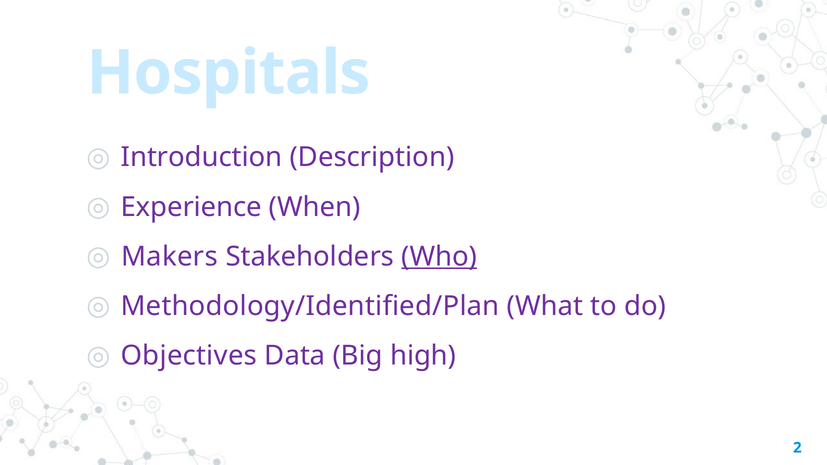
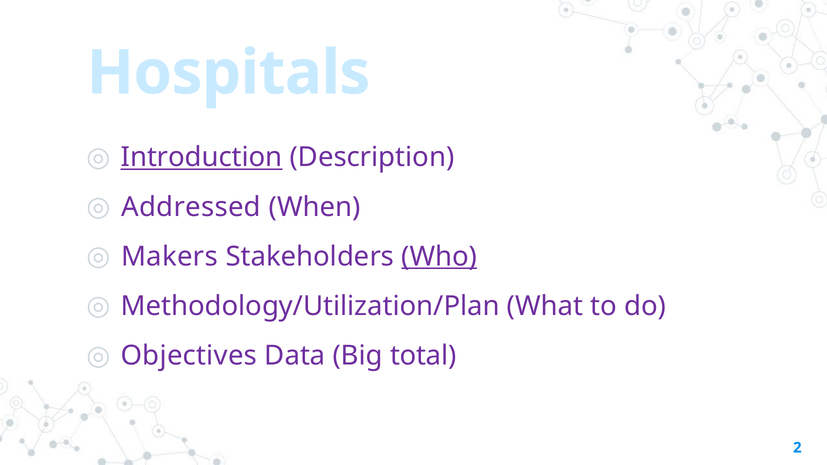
Introduction underline: none -> present (202, 157)
Experience: Experience -> Addressed (191, 207)
Methodology/Identified/Plan: Methodology/Identified/Plan -> Methodology/Utilization/Plan (310, 306)
high: high -> total (423, 356)
